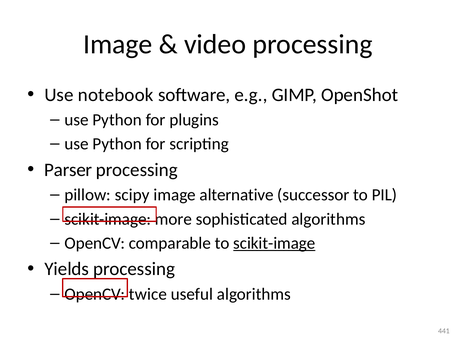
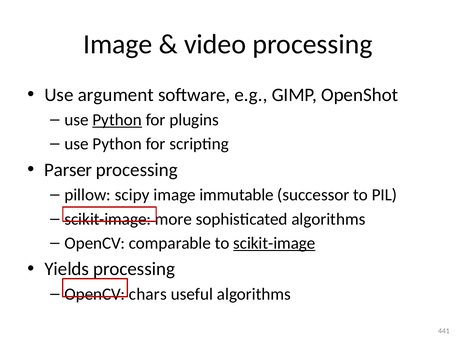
notebook: notebook -> argument (116, 95)
Python underline: none -> present (117, 120)
alternative: alternative -> immutable (237, 195)
twice: twice -> chars (148, 294)
